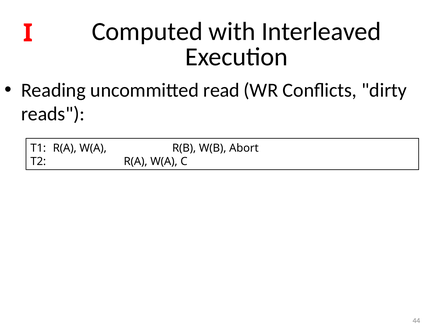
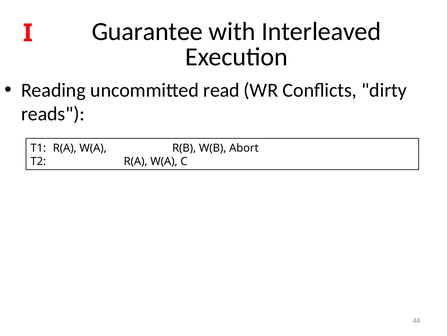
Computed: Computed -> Guarantee (147, 32)
